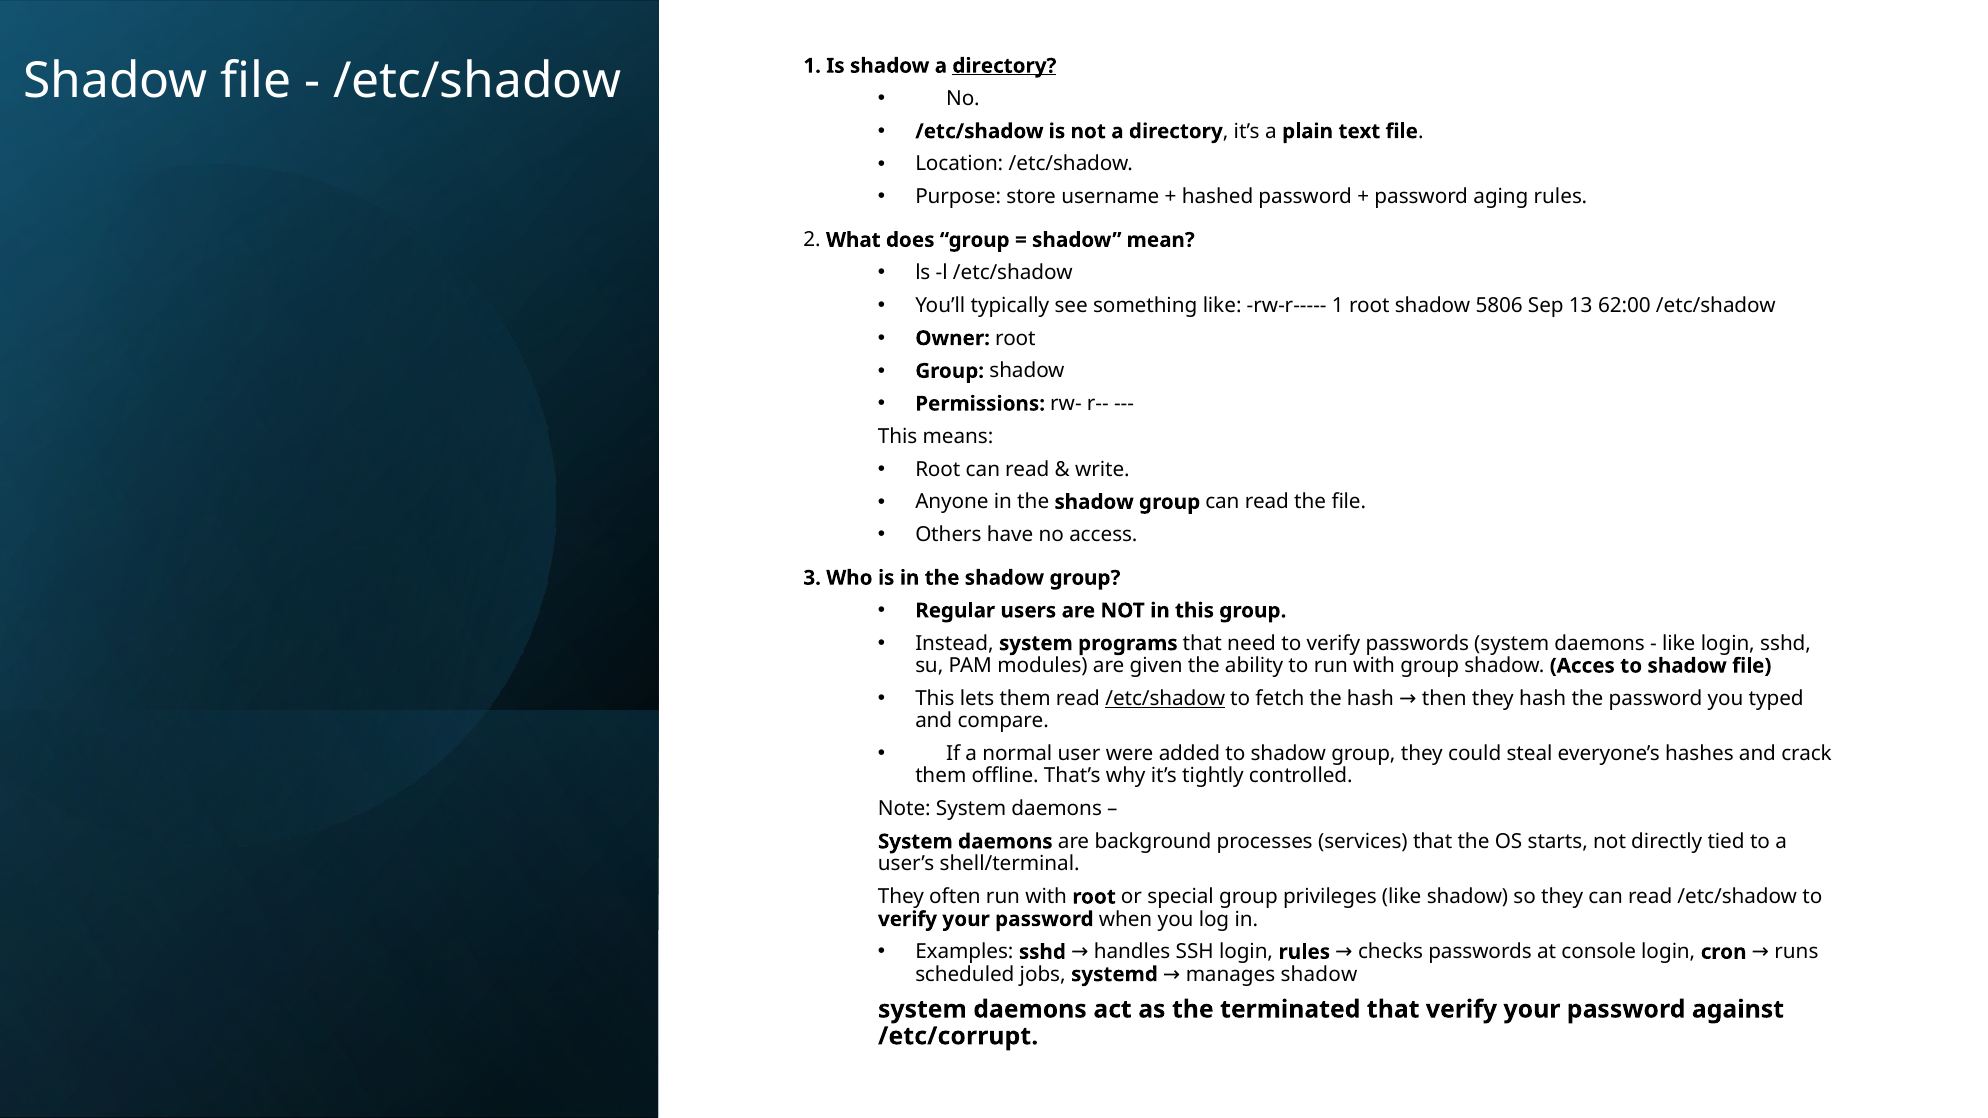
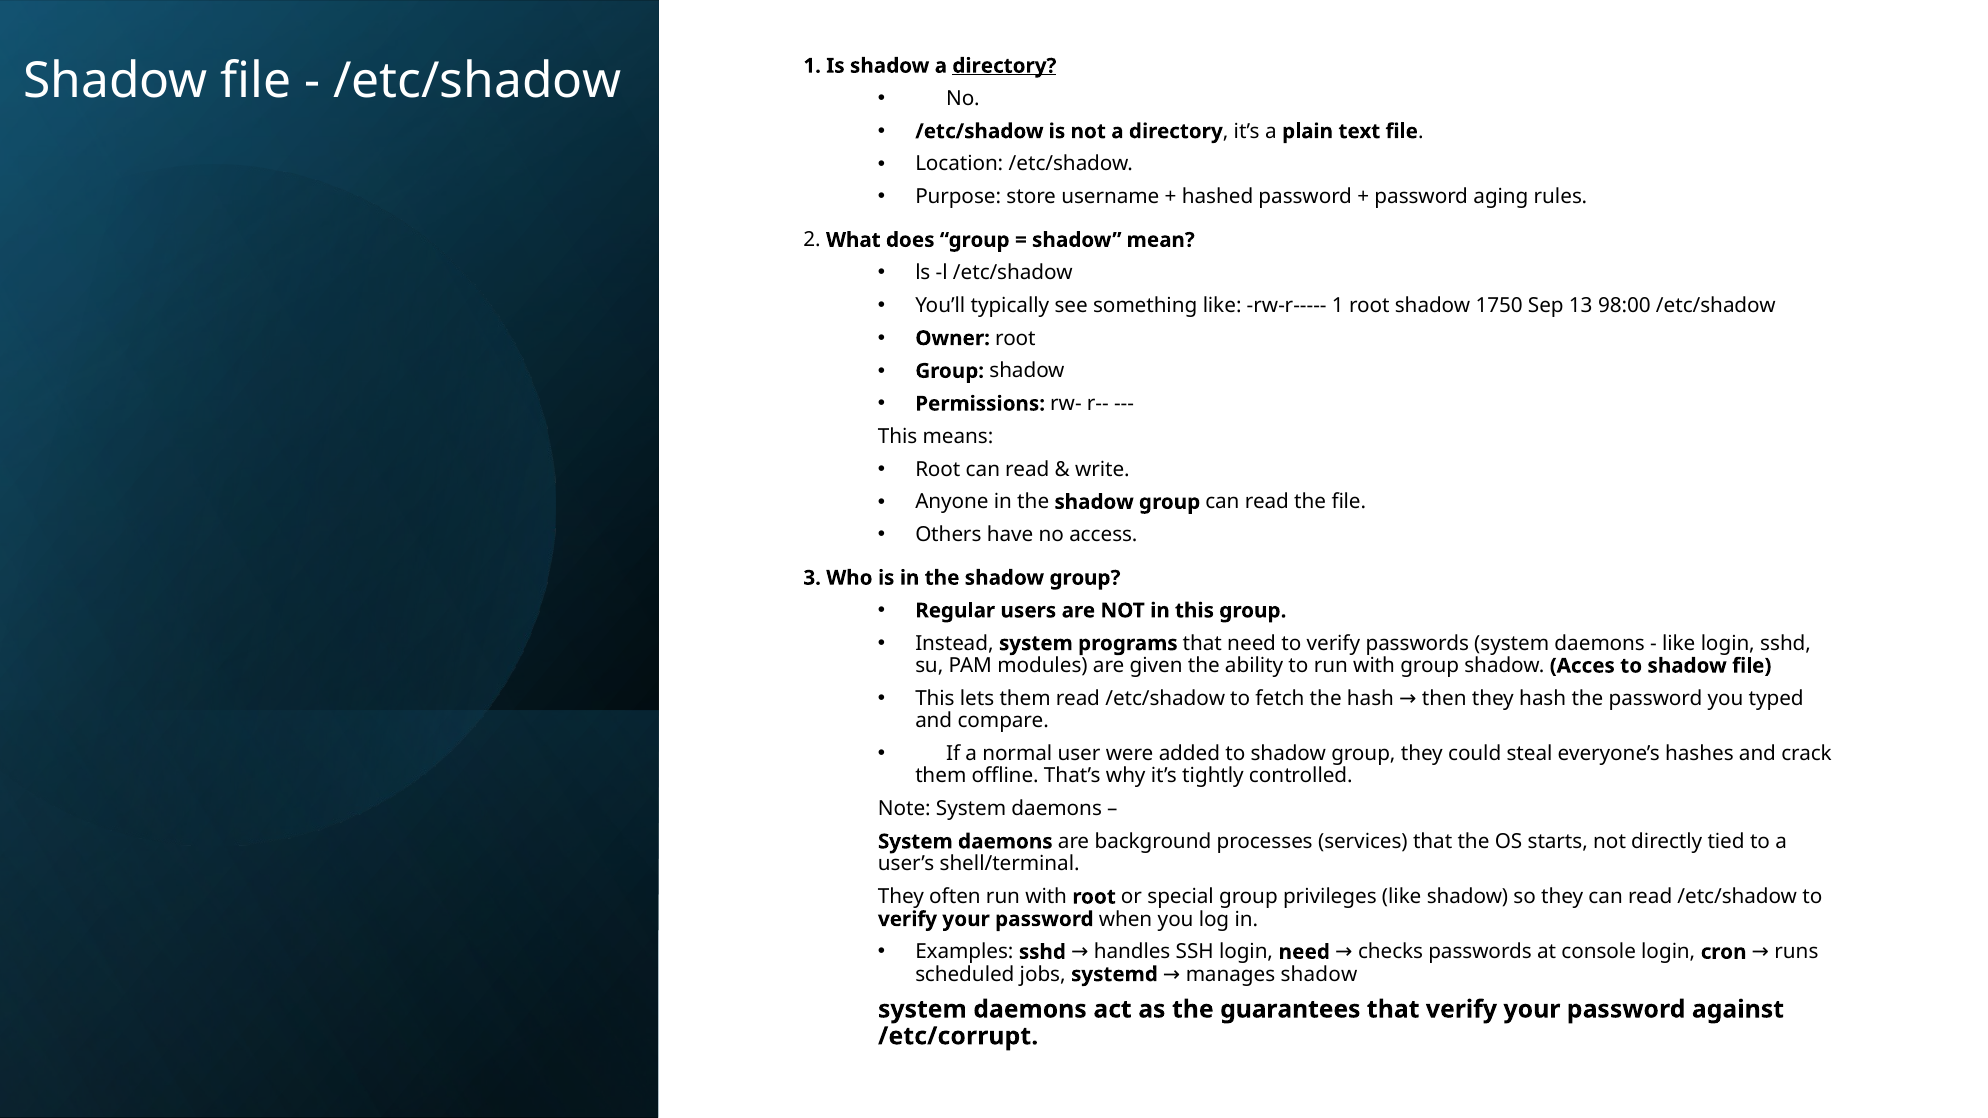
5806: 5806 -> 1750 (1499, 306)
62:00: 62:00 -> 98:00 (1624, 306)
/etc/shadow underline: present -> none (1165, 699)
rules: rules -> need (1304, 952)
terminated: terminated -> guarantees (1290, 1010)
